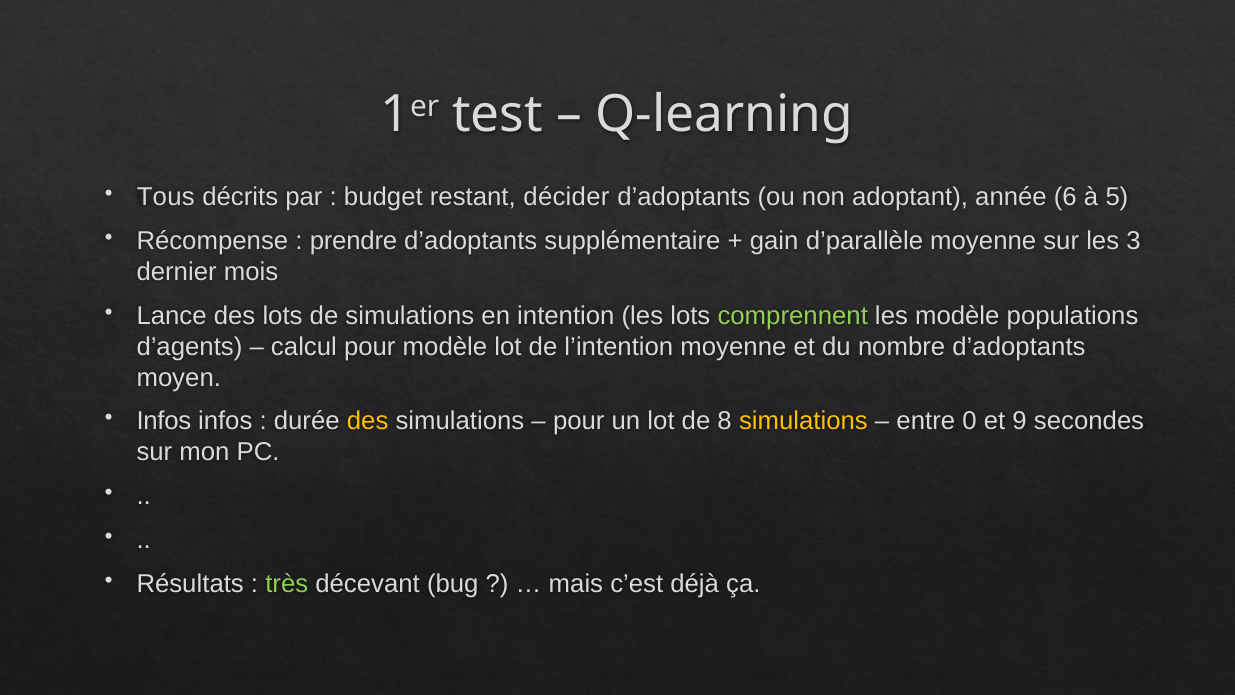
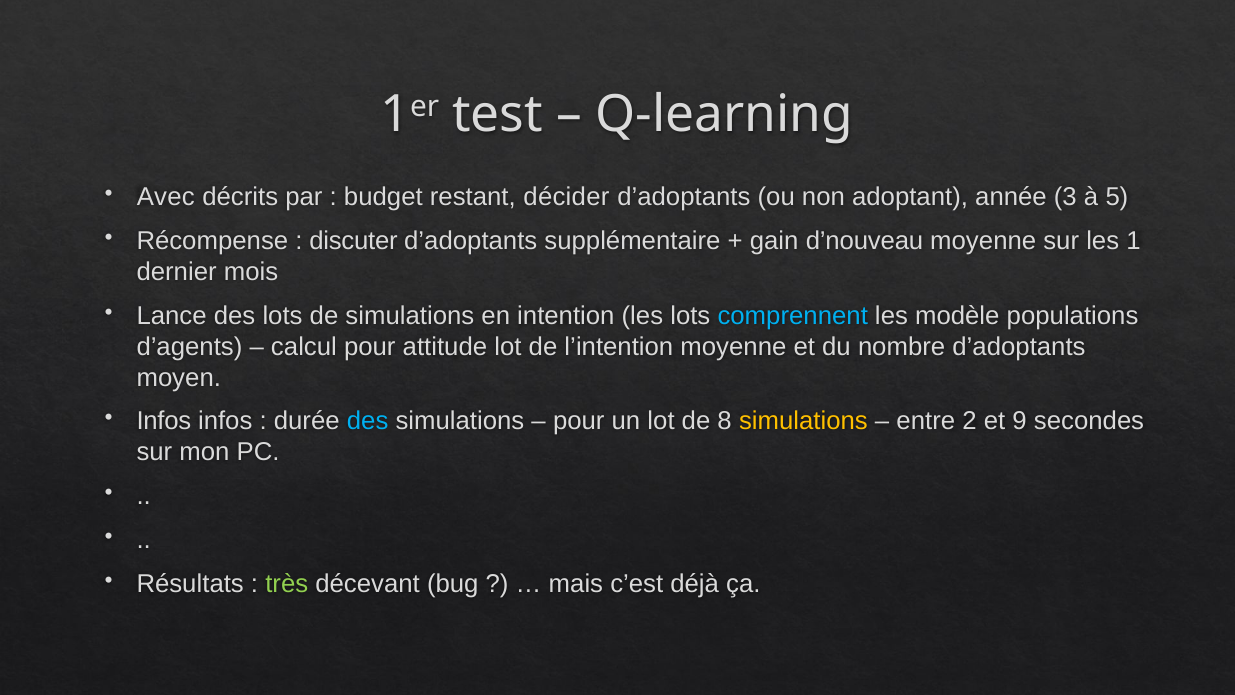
Tous: Tous -> Avec (166, 197)
6: 6 -> 3 (1065, 197)
prendre: prendre -> discuter (354, 241)
d’parallèle: d’parallèle -> d’nouveau (865, 241)
3: 3 -> 1 (1134, 241)
comprennent colour: light green -> light blue (793, 316)
pour modèle: modèle -> attitude (445, 347)
des colour: yellow -> light blue (368, 421)
0: 0 -> 2 (970, 421)
